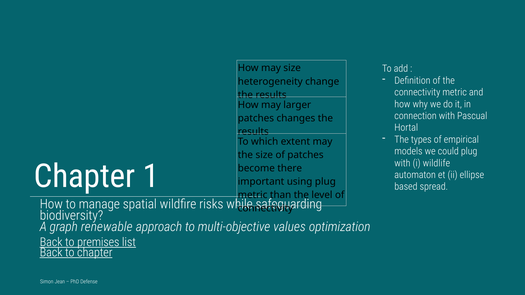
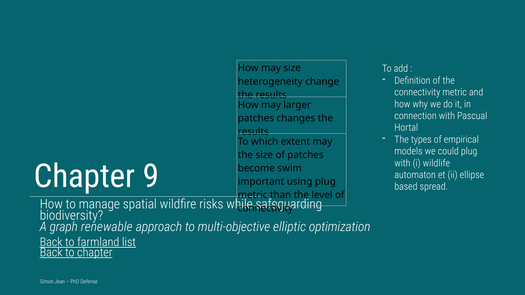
1: 1 -> 9 (151, 177)
there: there -> swim (290, 168)
values: values -> elliptic (290, 227)
premises: premises -> farmland (98, 242)
